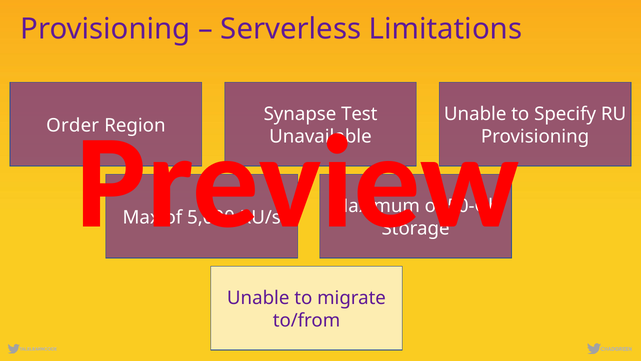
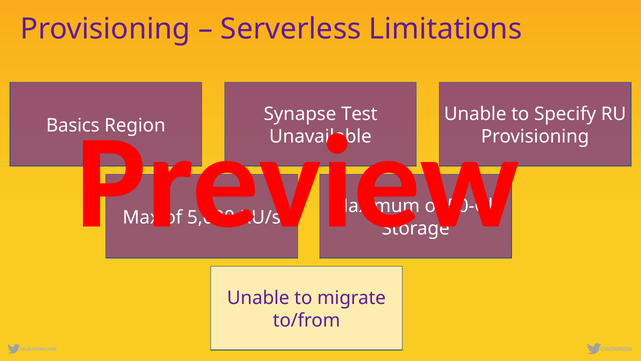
Order: Order -> Basics (73, 125)
